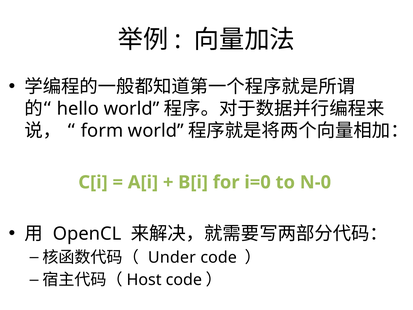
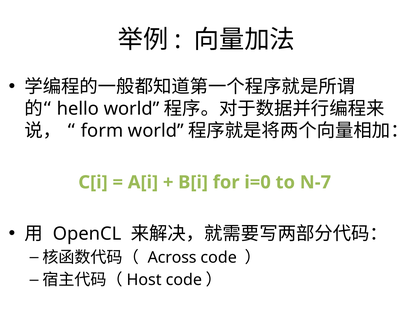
N-0: N-0 -> N-7 (315, 182)
Under: Under -> Across (172, 257)
